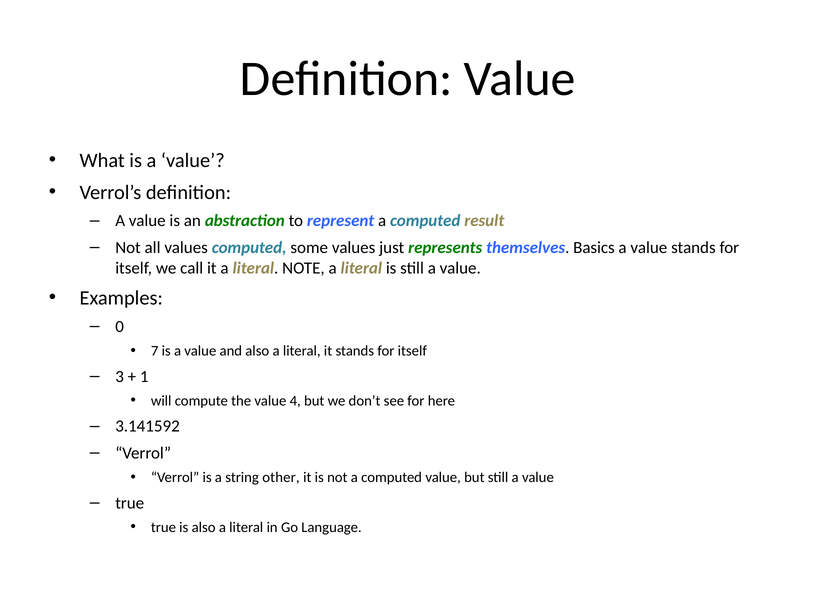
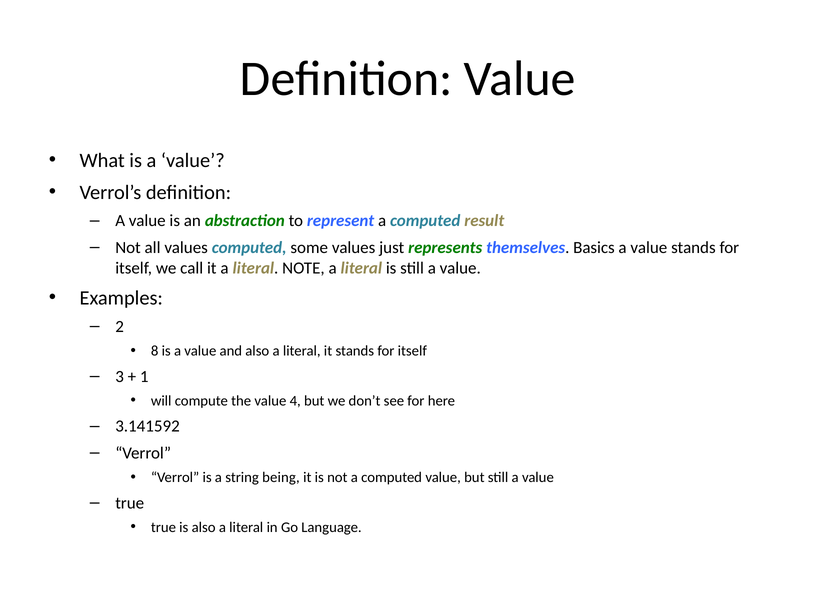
0: 0 -> 2 (120, 327)
7: 7 -> 8 (155, 351)
other: other -> being (281, 477)
